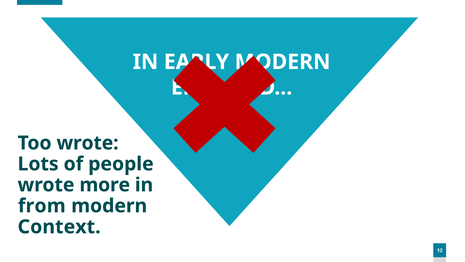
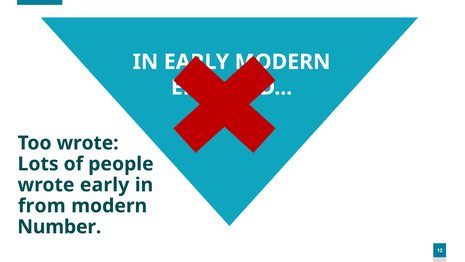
wrote more: more -> early (105, 185)
Context: Context -> Number (59, 226)
